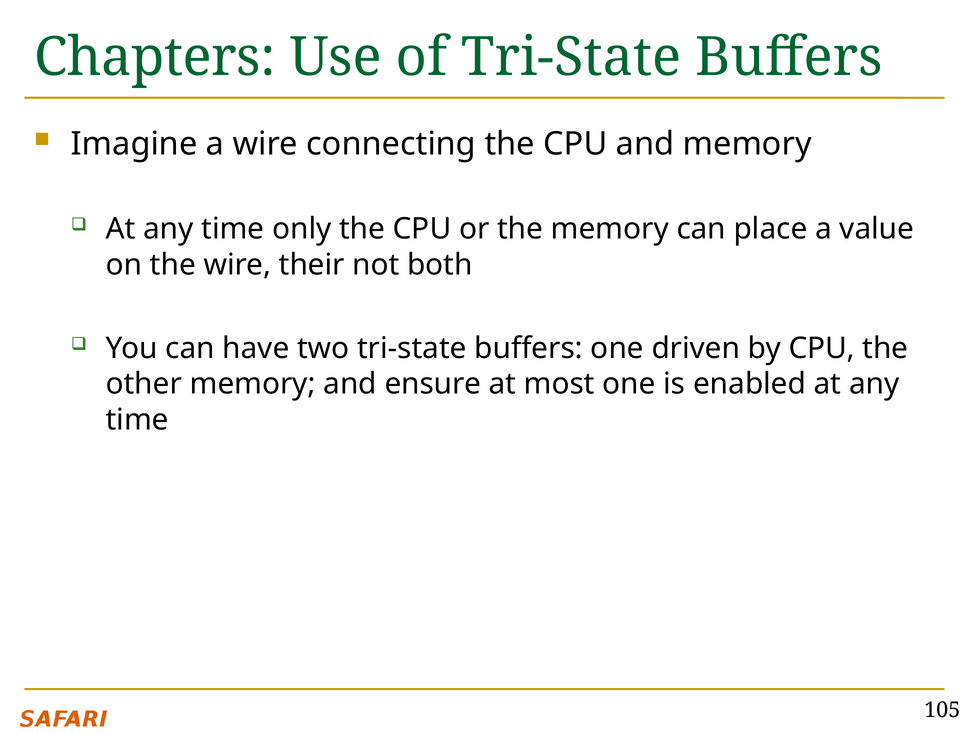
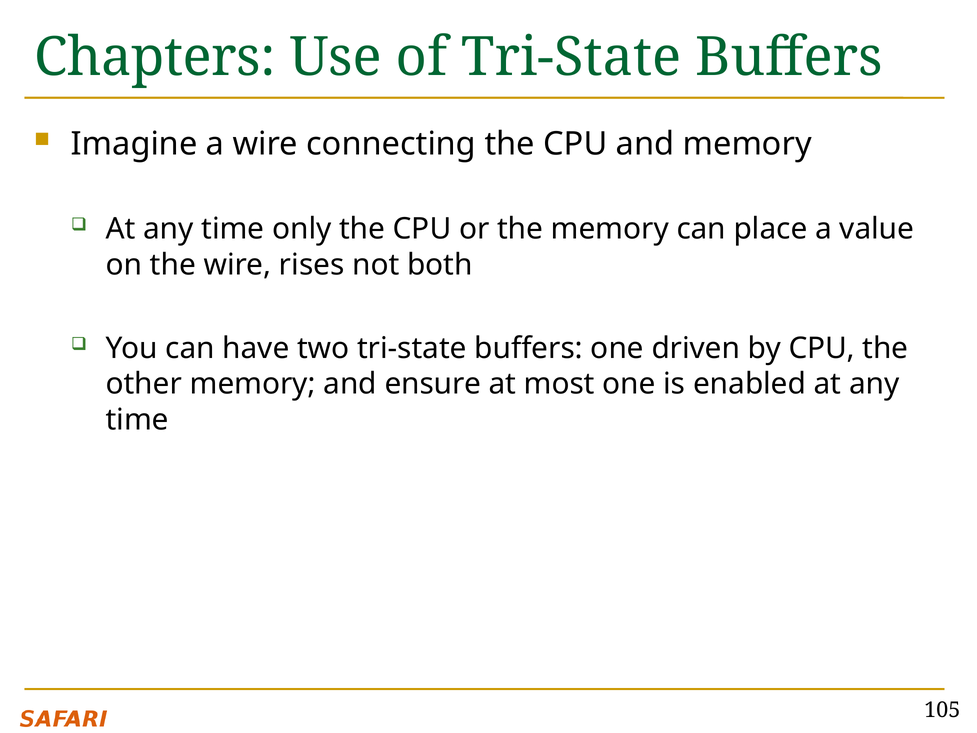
their: their -> rises (312, 265)
